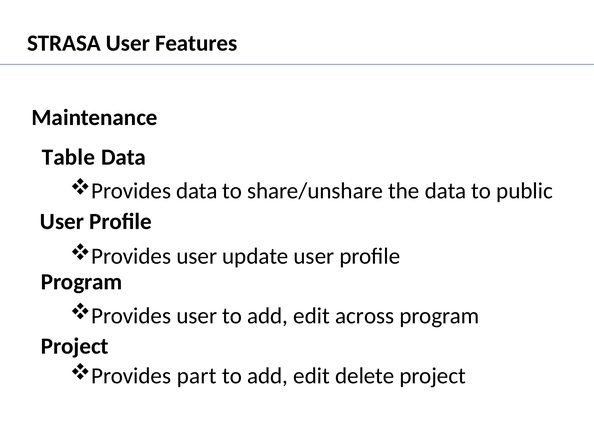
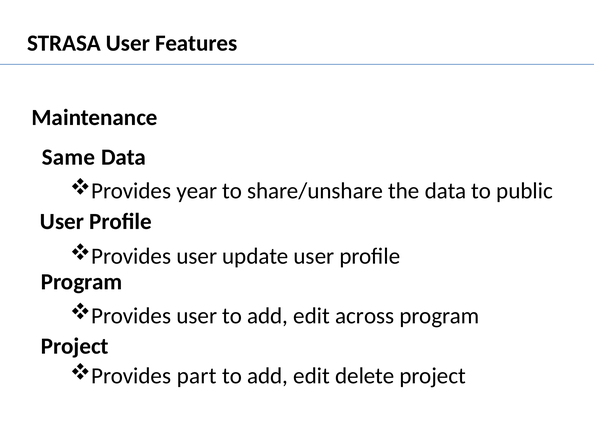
Table: Table -> Same (68, 157)
Provides data: data -> year (197, 191)
